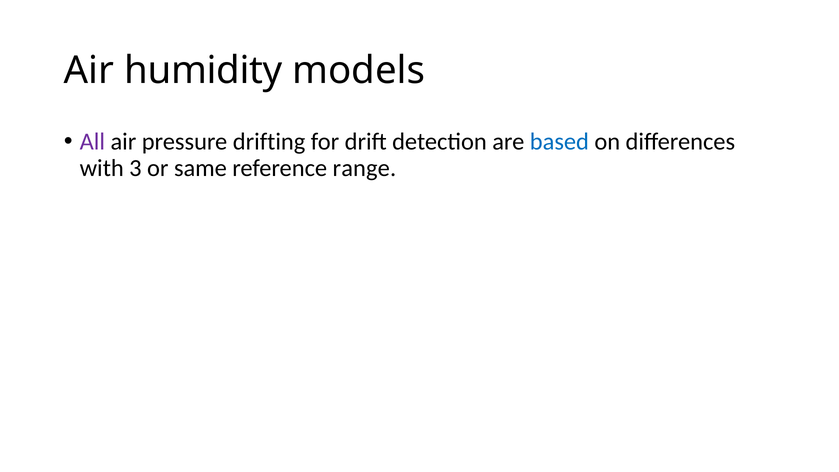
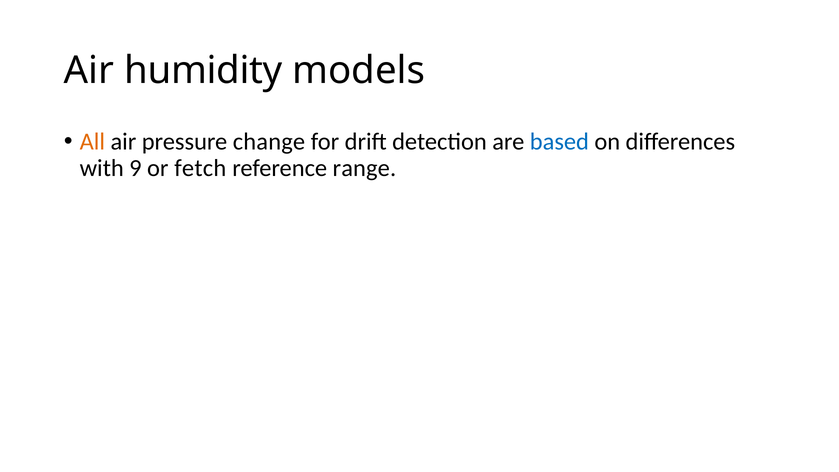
All colour: purple -> orange (92, 142)
drifting: drifting -> change (269, 142)
3: 3 -> 9 (135, 168)
same: same -> fetch (200, 168)
